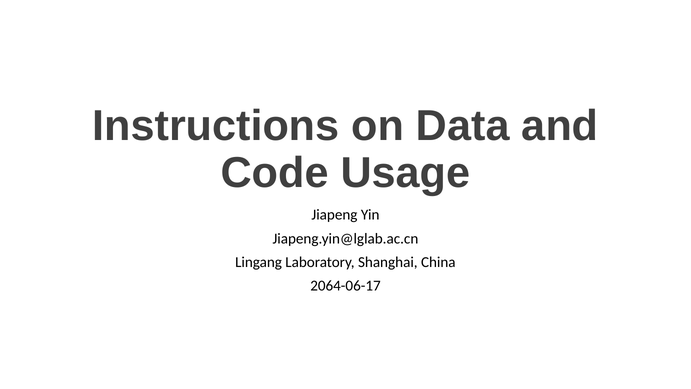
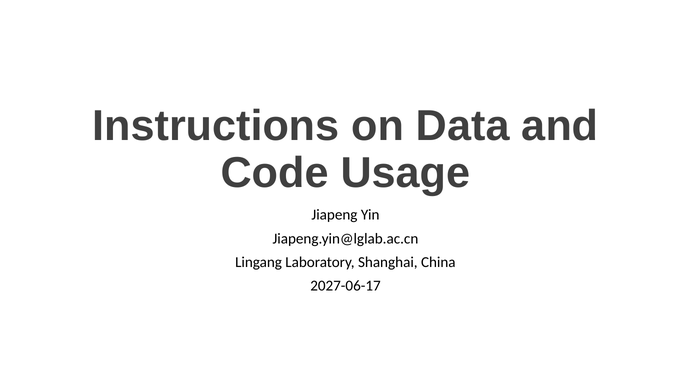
2064-06-17: 2064-06-17 -> 2027-06-17 (345, 285)
